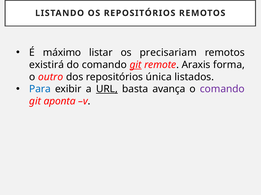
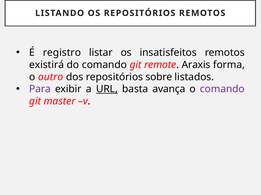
máximo: máximo -> registro (62, 53)
precisariam: precisariam -> insatisfeitos (168, 53)
git underline: present -> none (136, 65)
única: única -> sobre (159, 77)
Para colour: blue -> purple (40, 89)
aponta: aponta -> master (60, 102)
